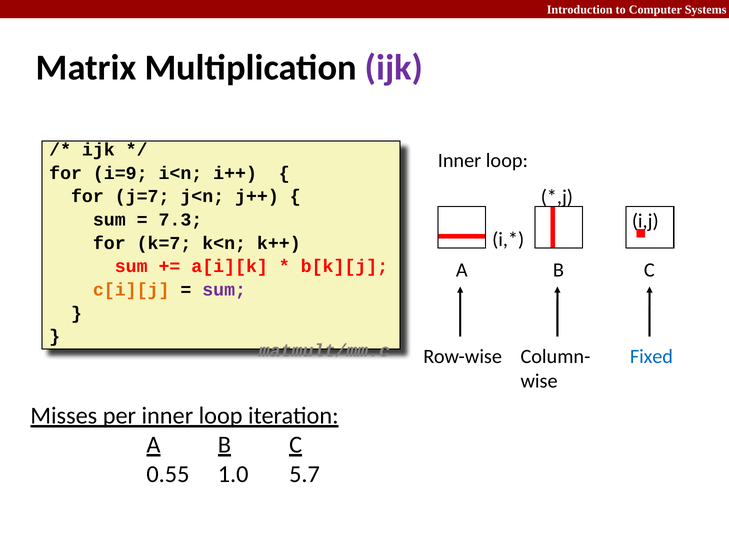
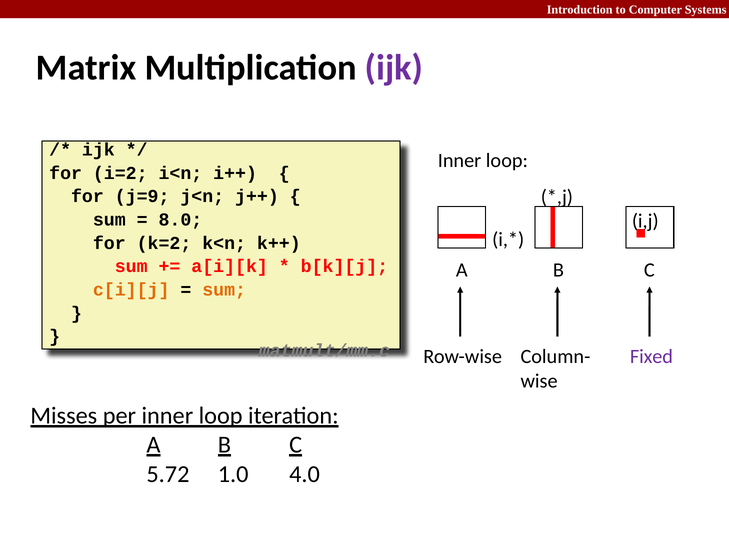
i=9: i=9 -> i=2 (120, 173)
j=7: j=7 -> j=9 (142, 196)
7.3: 7.3 -> 8.0 (180, 220)
k=7: k=7 -> k=2 (164, 243)
sum colour: purple -> orange (224, 290)
Fixed colour: blue -> purple (651, 356)
0.55: 0.55 -> 5.72 (168, 474)
5.7: 5.7 -> 4.0 (305, 474)
